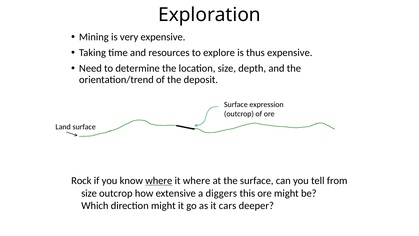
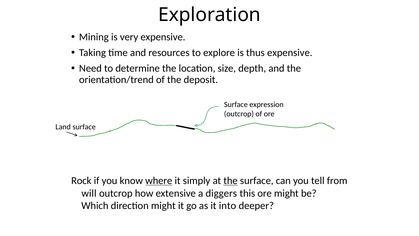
it where: where -> simply (197, 180)
the underline: none -> present (231, 180)
size: size -> will (89, 193)
cars: cars -> into (228, 206)
